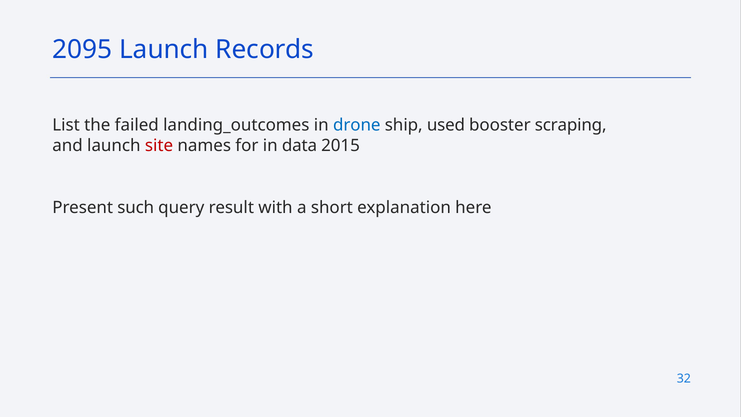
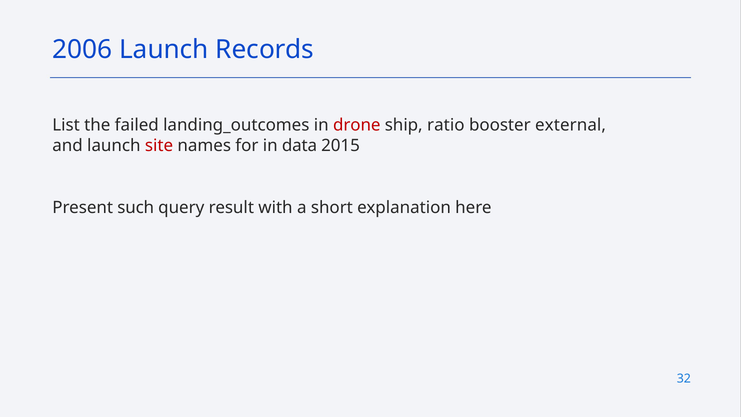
2095: 2095 -> 2006 (82, 49)
drone colour: blue -> red (357, 125)
used: used -> ratio (446, 125)
scraping: scraping -> external (571, 125)
